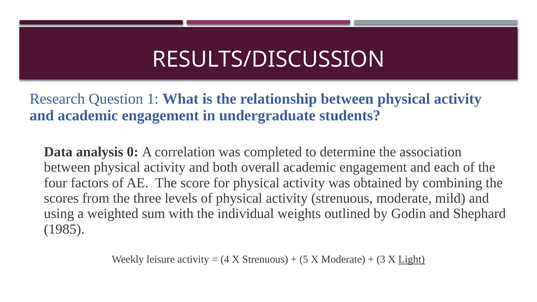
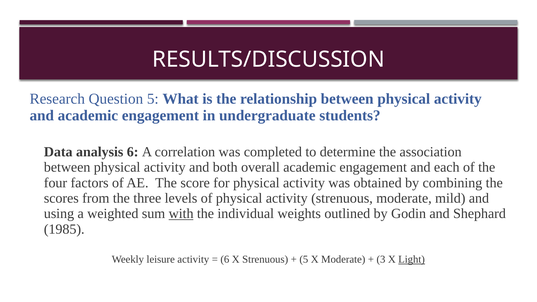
Question 1: 1 -> 5 (153, 99)
analysis 0: 0 -> 6 (133, 152)
with underline: none -> present (181, 214)
4: 4 -> 6 (225, 260)
